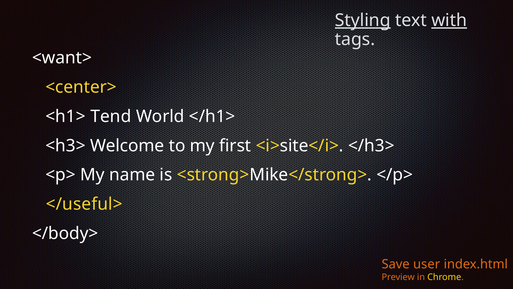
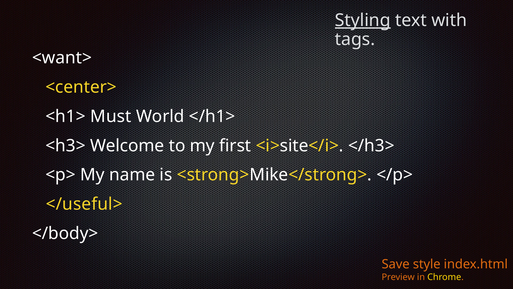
with underline: present -> none (449, 20)
Tend: Tend -> Must (111, 116)
user: user -> style (427, 264)
